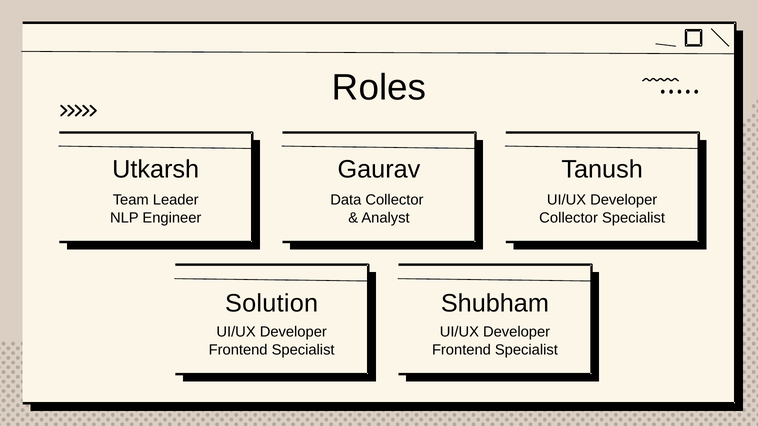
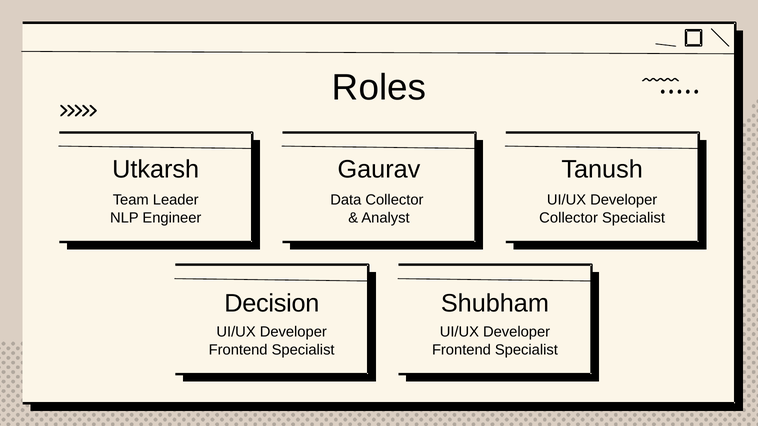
Solution: Solution -> Decision (272, 304)
